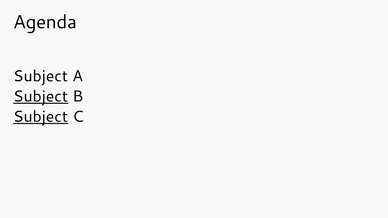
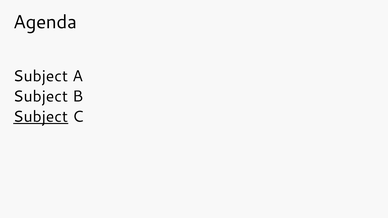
Subject underline: present -> none (41, 97)
